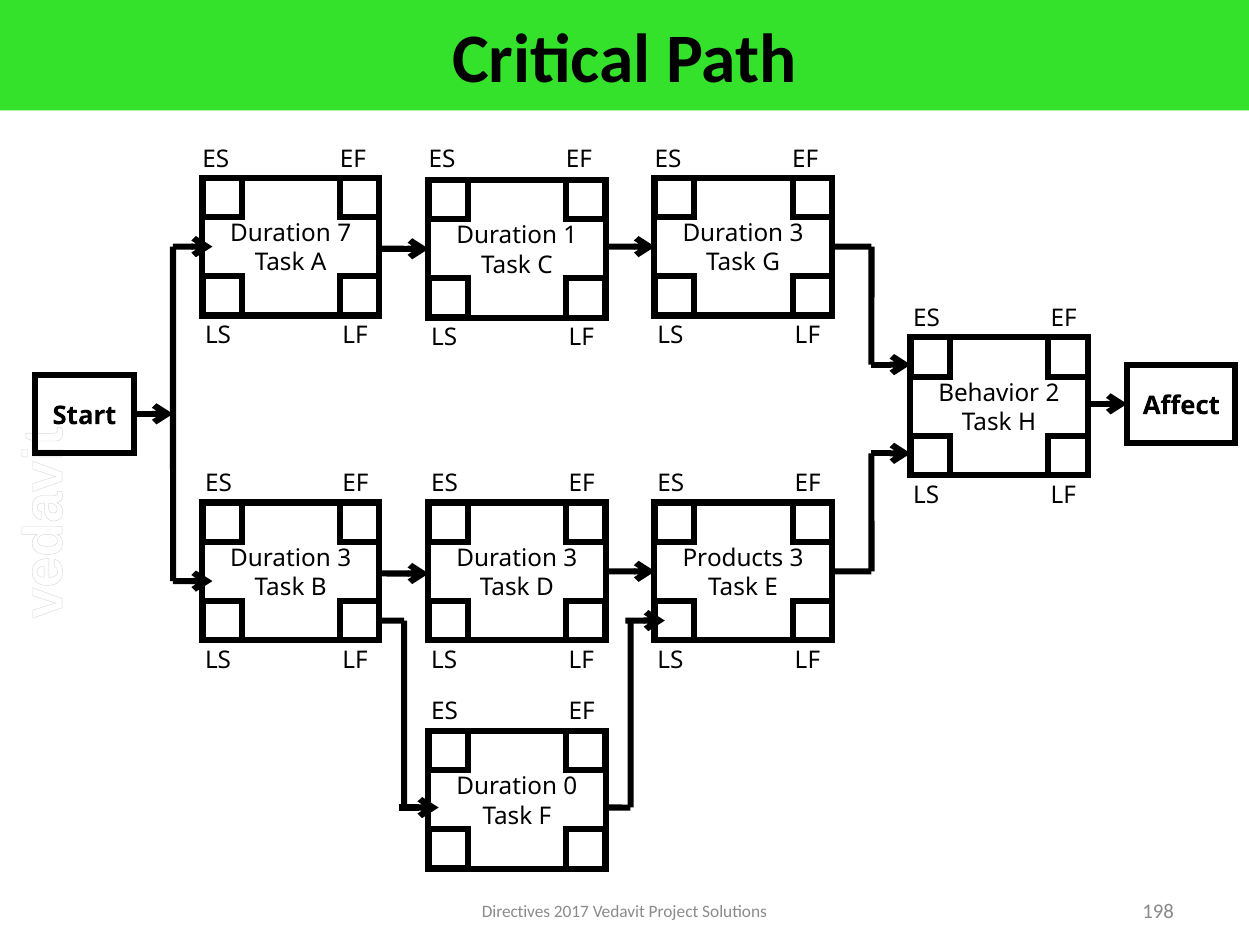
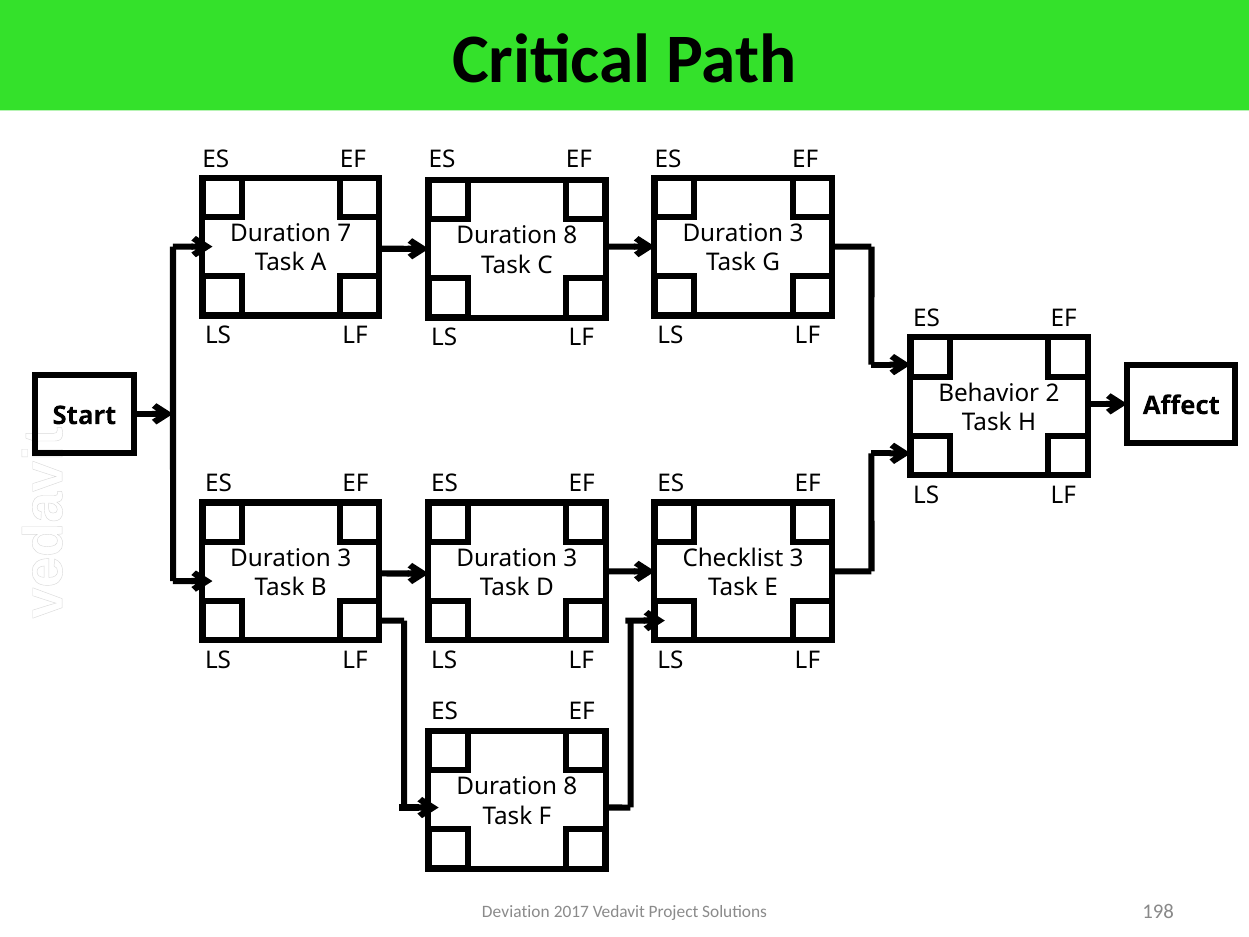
1: 1 -> 8 (570, 236)
Products: Products -> Checklist (733, 558)
0: 0 -> 8 (570, 787)
Directives: Directives -> Deviation (516, 911)
